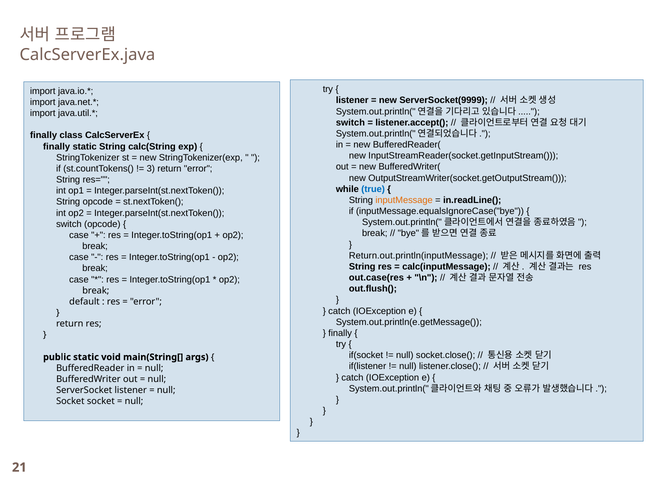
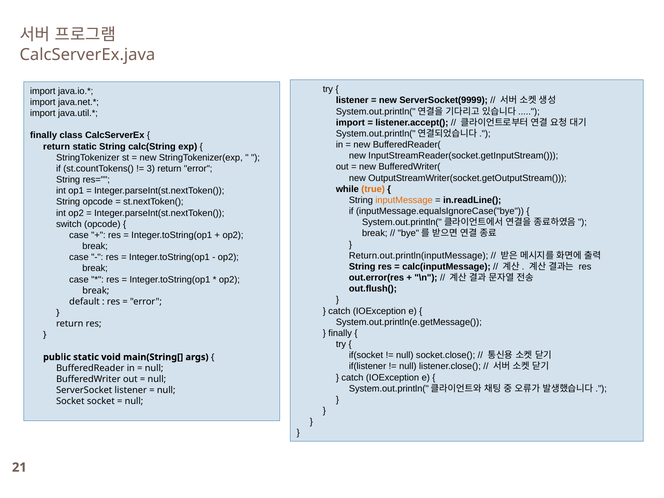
switch: switch -> import (350, 123)
finally: finally -> return (57, 147)
true colour: blue -> orange (373, 189)
out.case(res: out.case(res -> out.error(res (376, 278)
